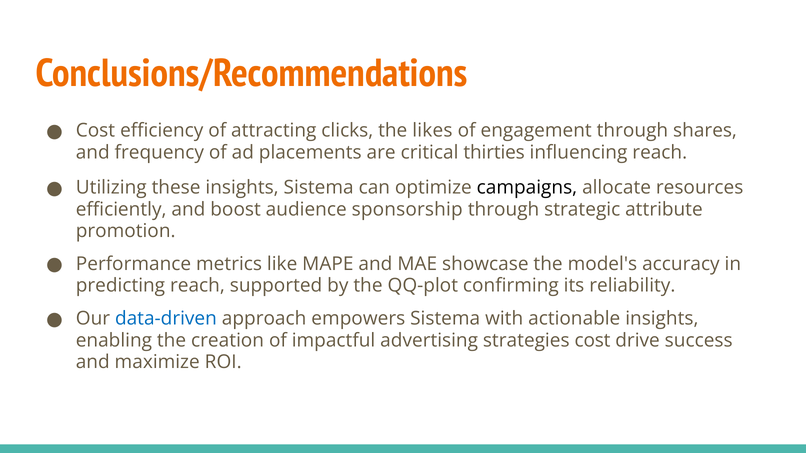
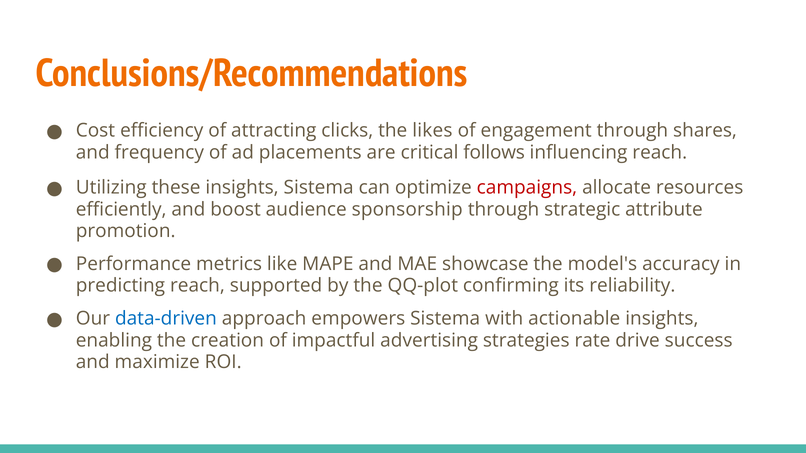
thirties: thirties -> follows (494, 153)
campaigns colour: black -> red (527, 188)
strategies cost: cost -> rate (592, 341)
